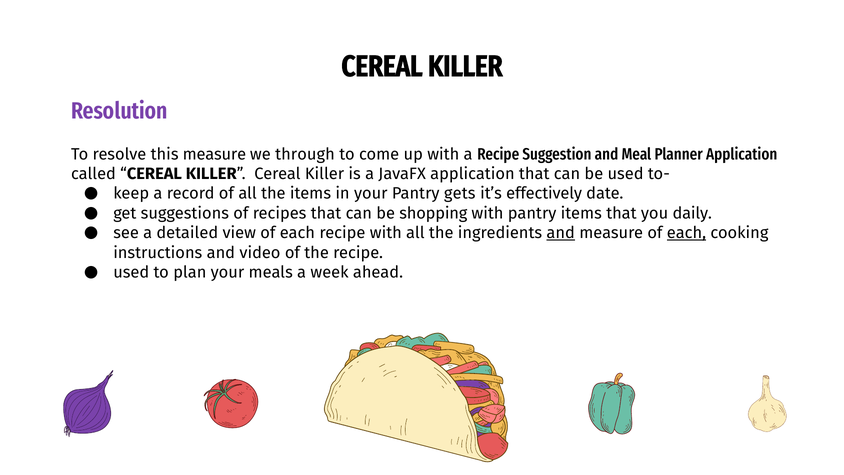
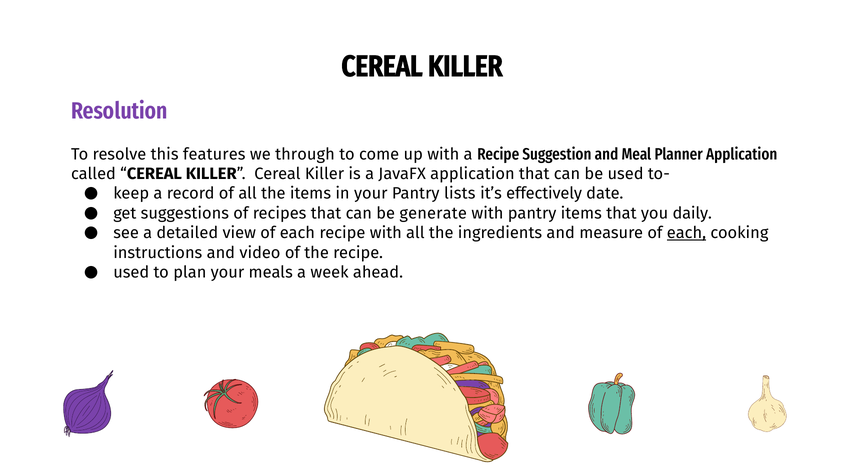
this measure: measure -> features (214, 154)
gets: gets -> lists (460, 193)
shopping: shopping -> generate (433, 213)
and underline: present -> none (561, 233)
